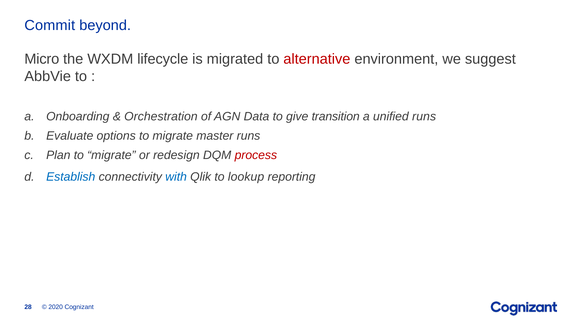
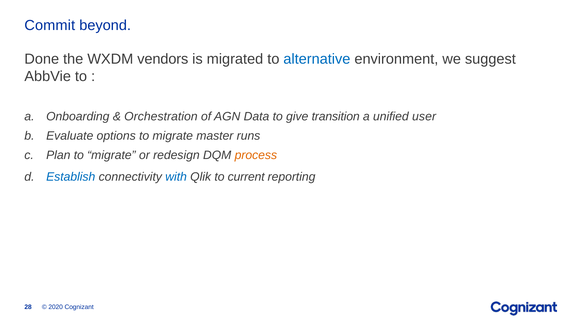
Micro: Micro -> Done (42, 59)
lifecycle: lifecycle -> vendors (163, 59)
alternative colour: red -> blue (317, 59)
unified runs: runs -> user (424, 116)
process colour: red -> orange (256, 155)
lookup: lookup -> current (246, 177)
